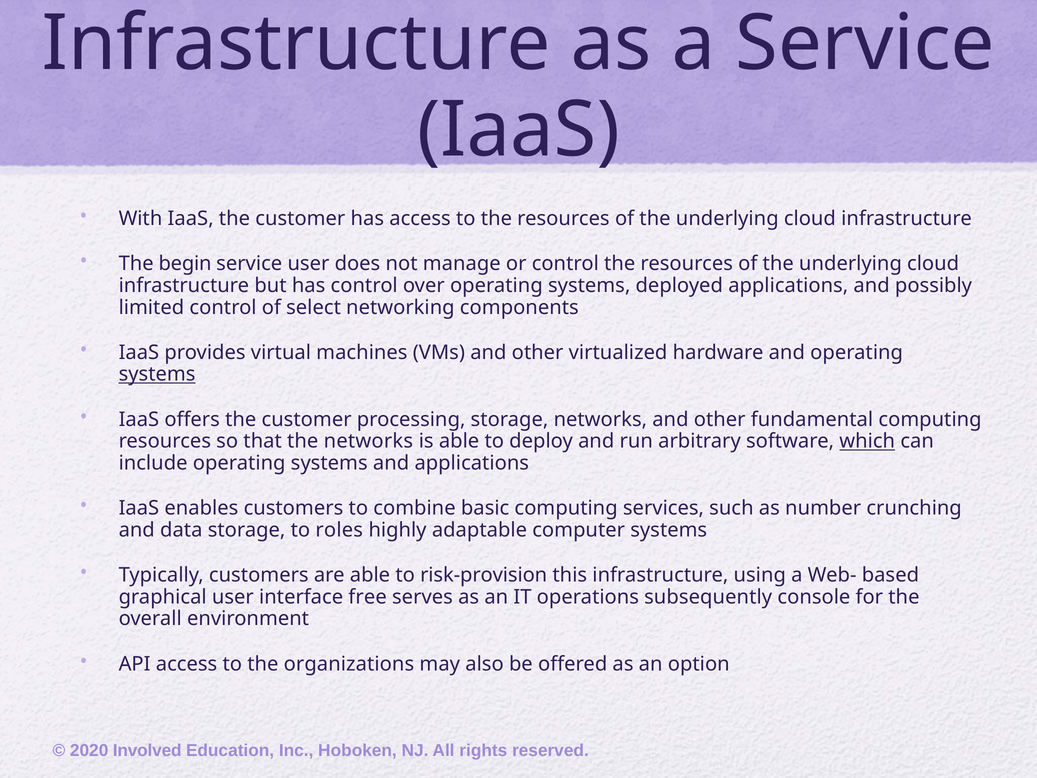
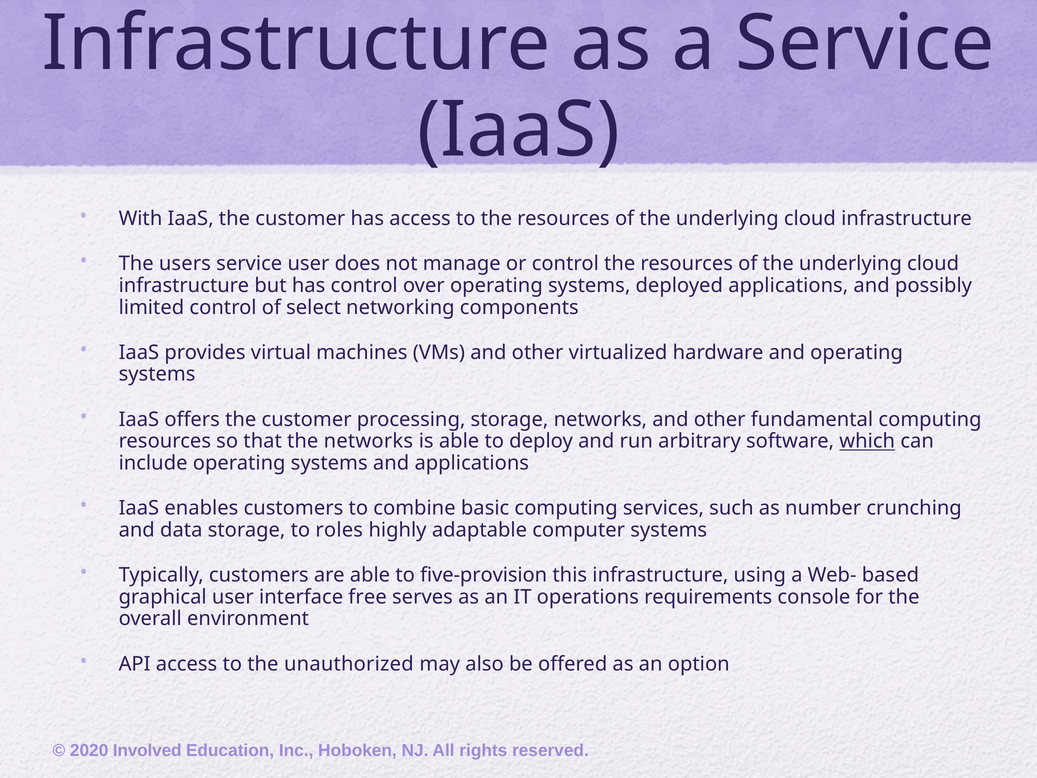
begin: begin -> users (185, 264)
systems underline: present -> none (157, 374)
risk-provision: risk-provision -> five-provision (484, 575)
subsequently: subsequently -> requirements (708, 597)
organizations: organizations -> unauthorized (349, 664)
